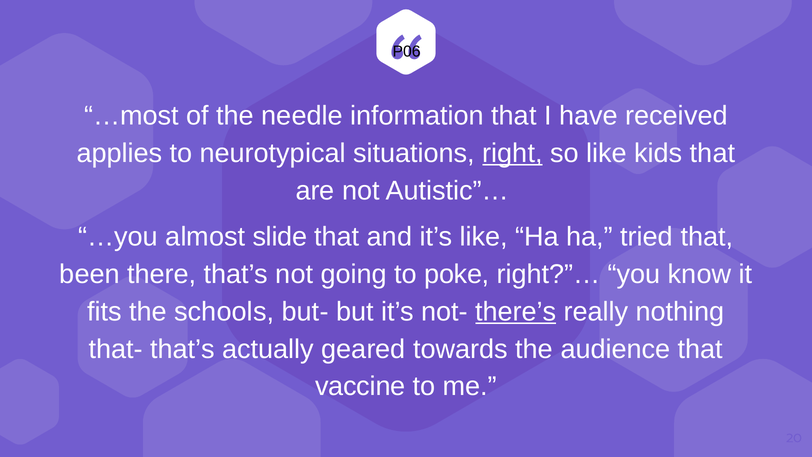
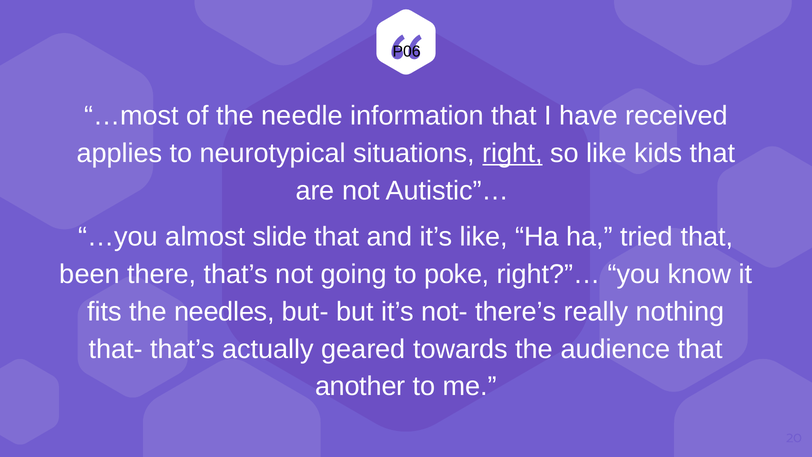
schools: schools -> needles (224, 312)
there’s underline: present -> none (516, 312)
vaccine: vaccine -> another (360, 386)
